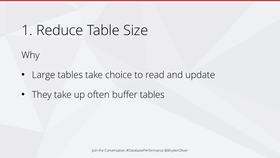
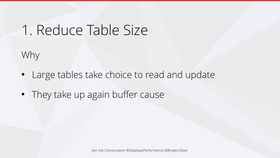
often: often -> again (99, 94)
buffer tables: tables -> cause (152, 94)
